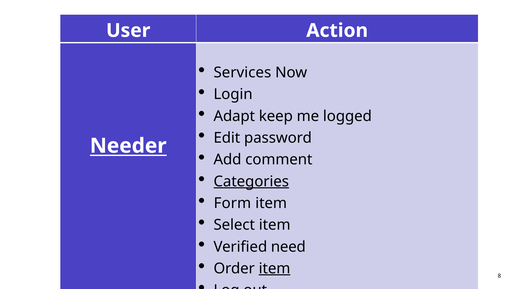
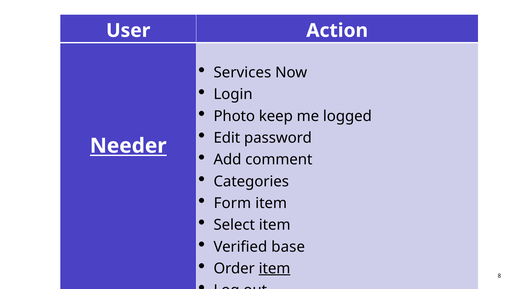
Adapt: Adapt -> Photo (234, 116)
Categories underline: present -> none (251, 181)
need: need -> base (288, 246)
